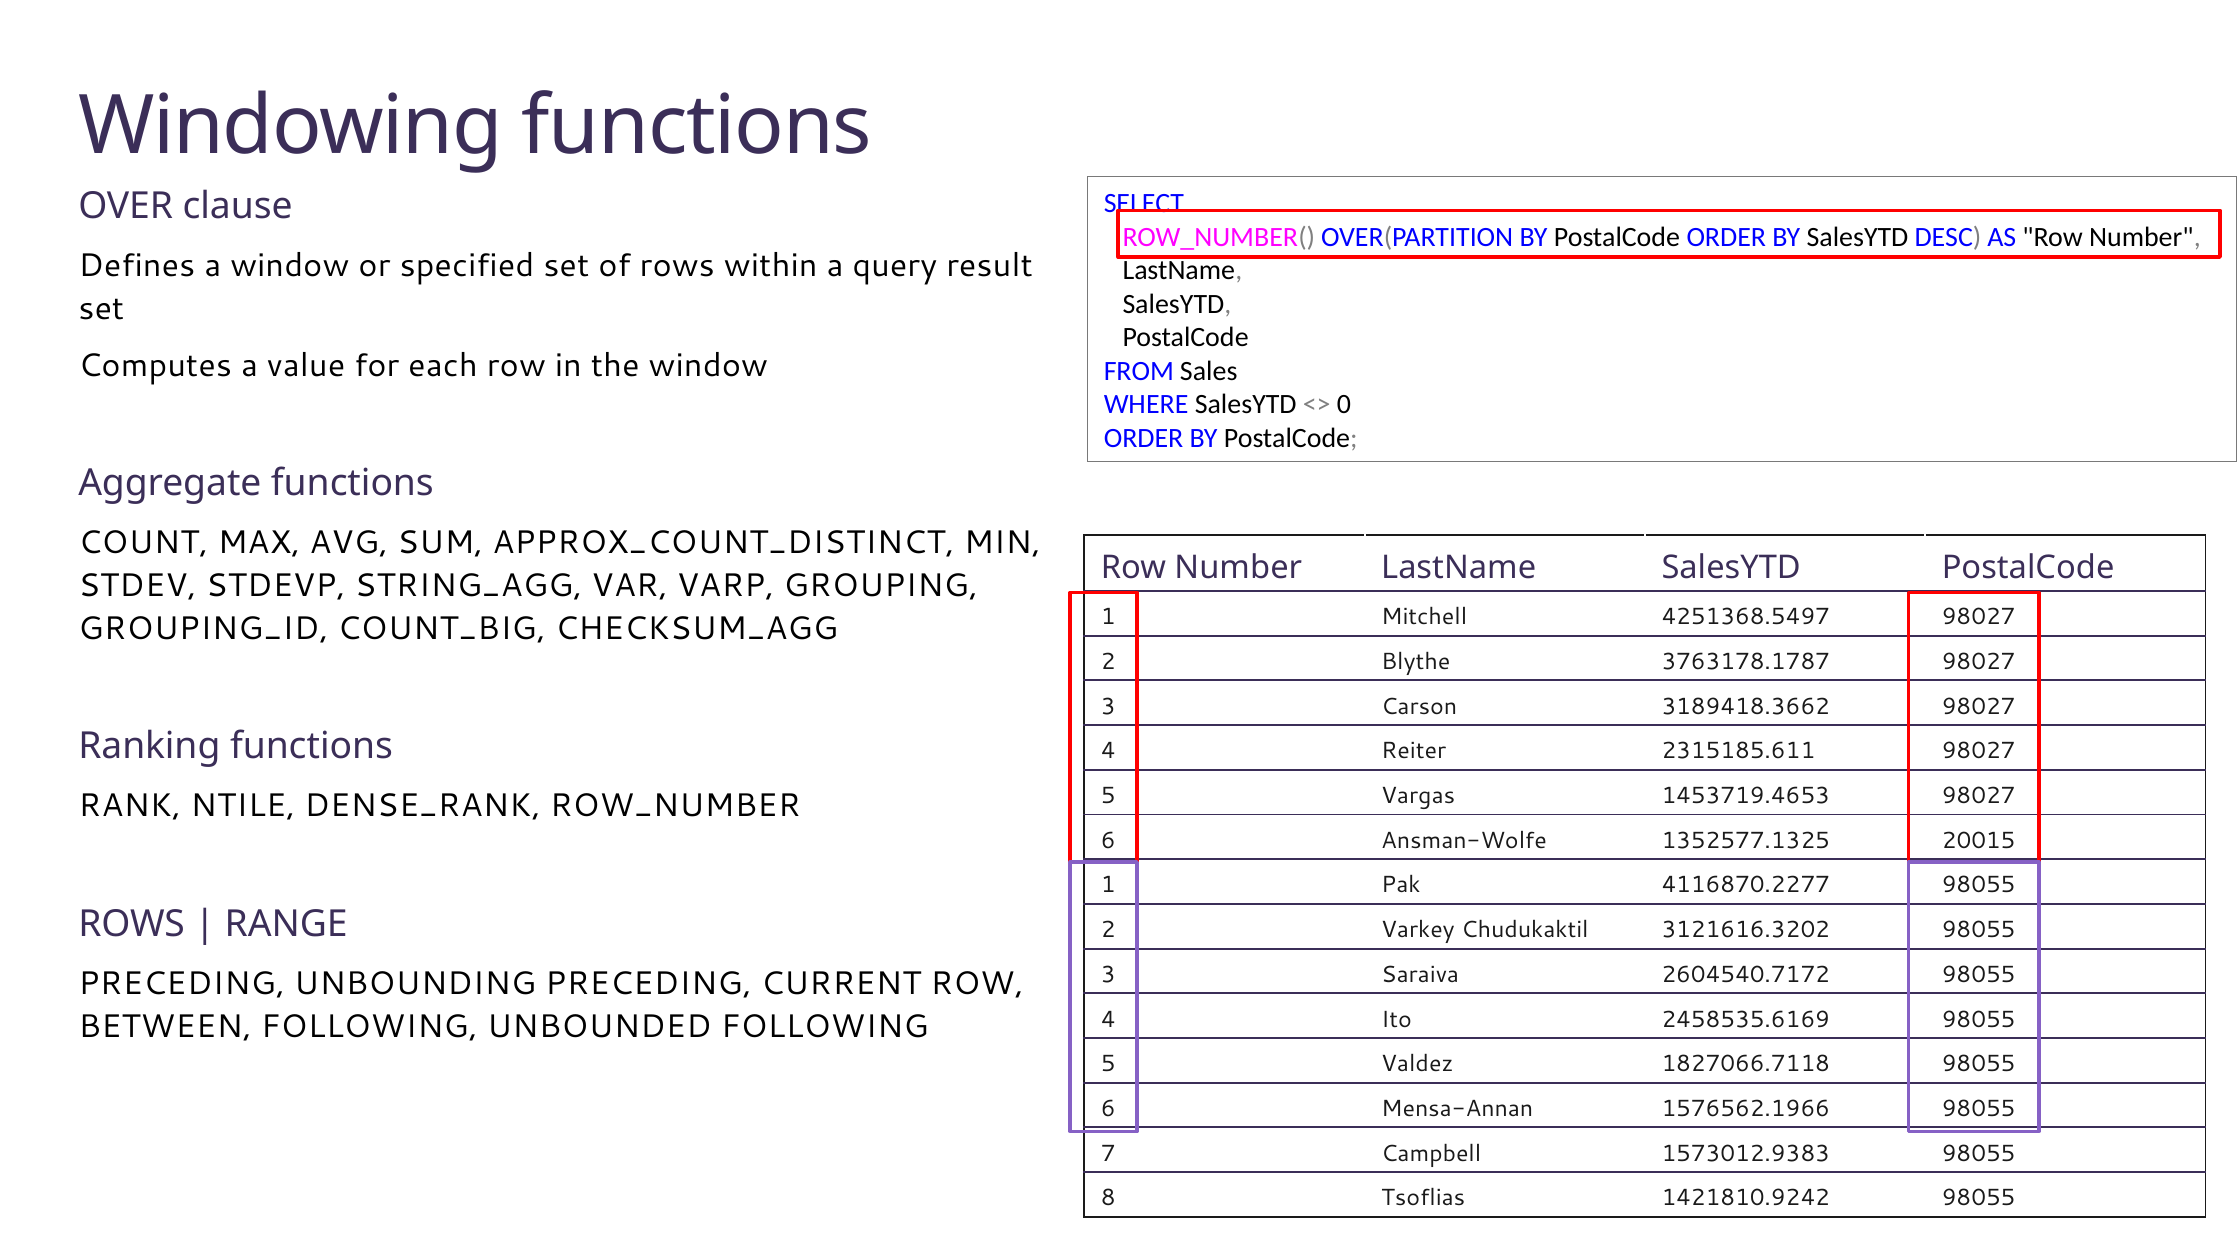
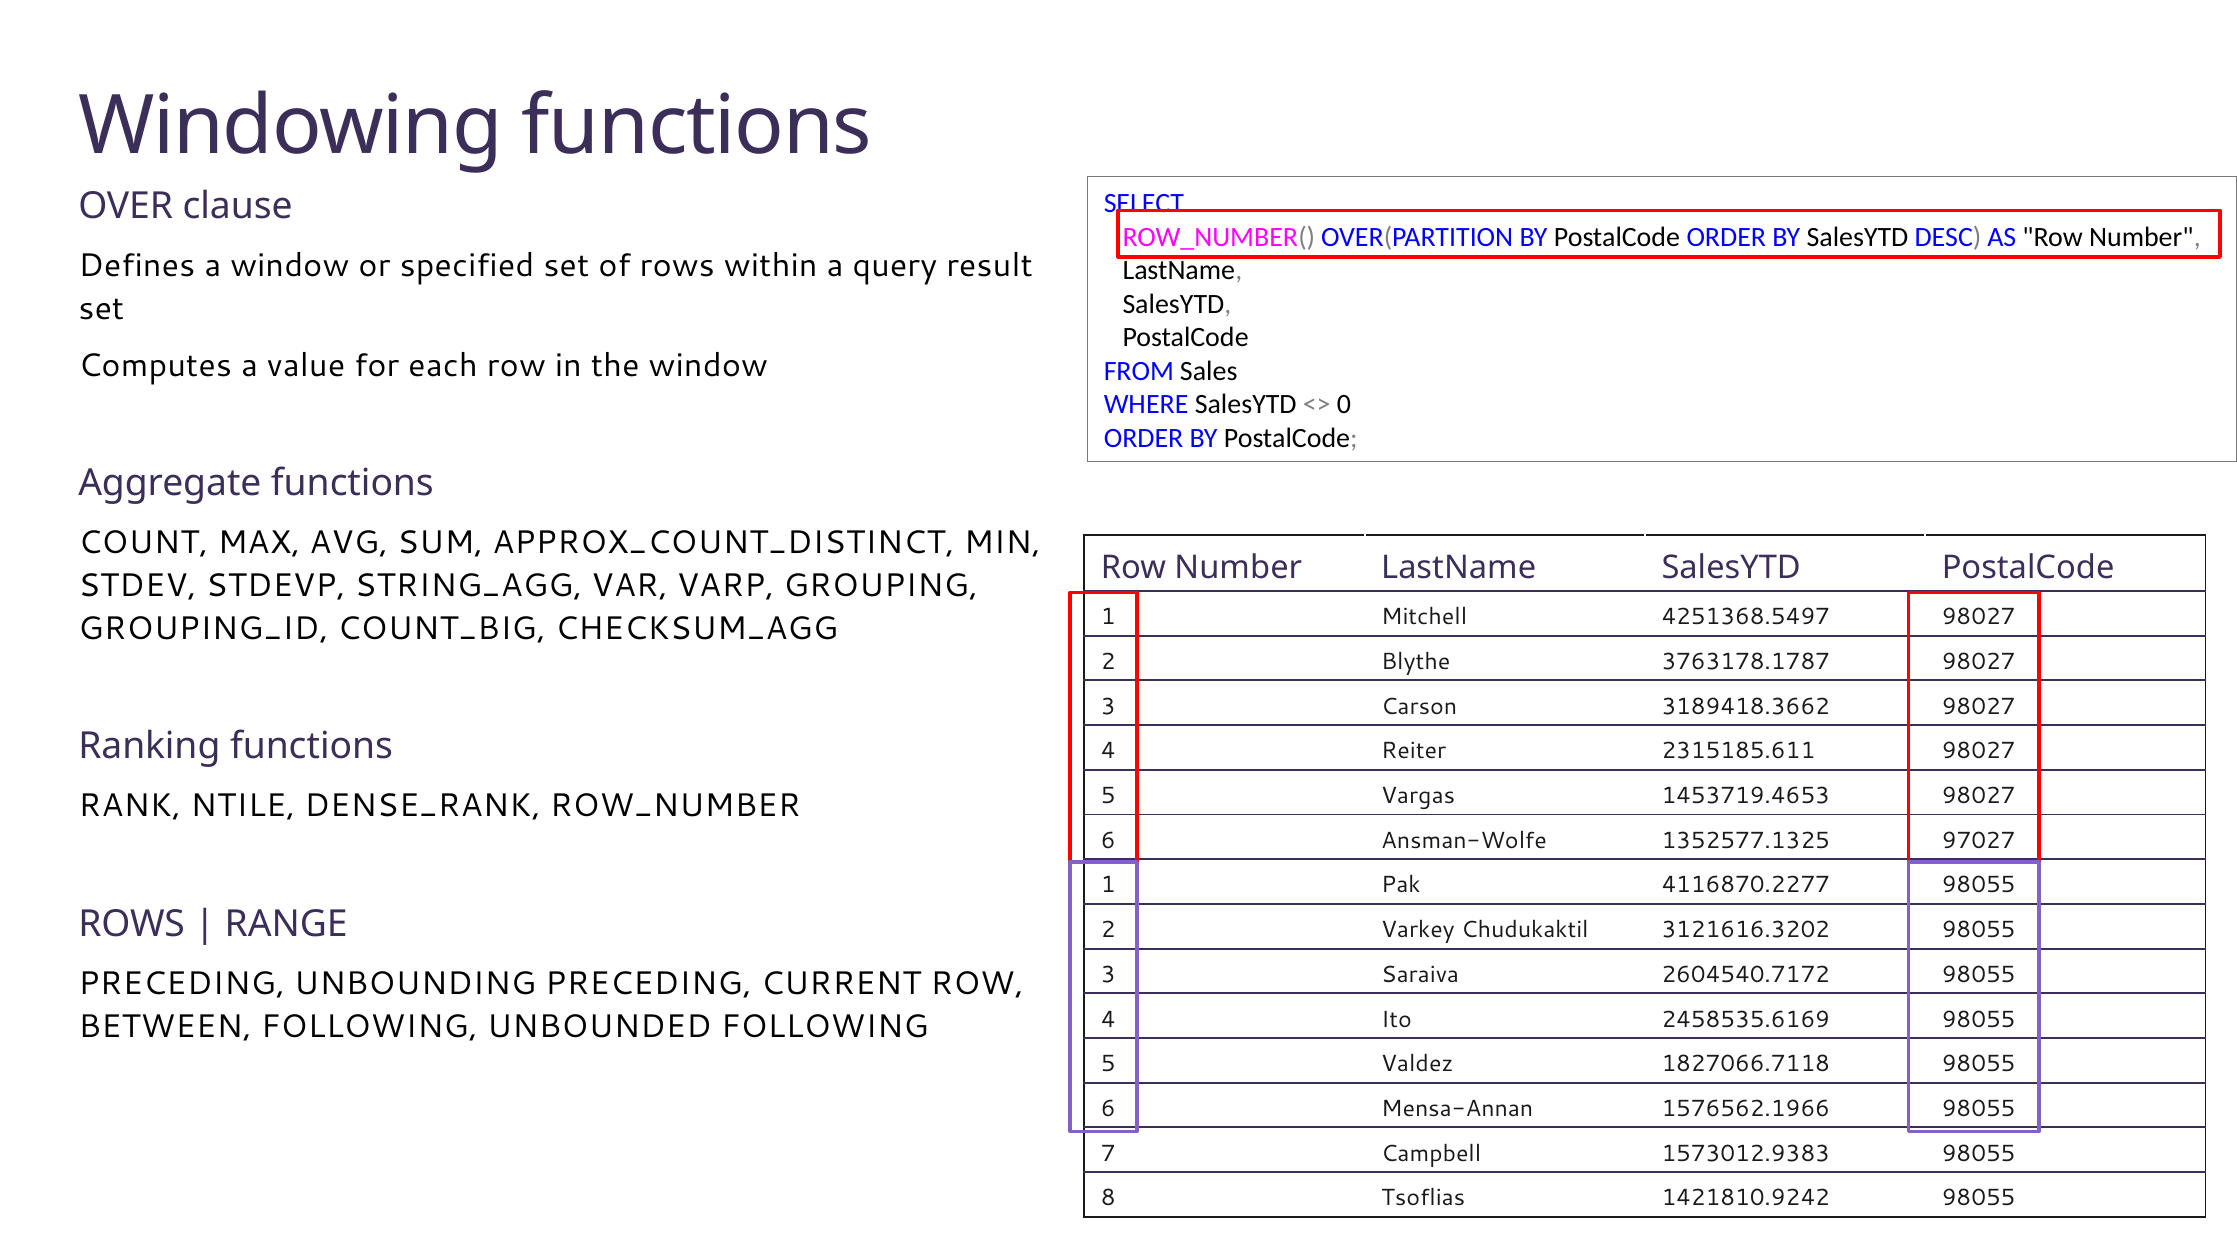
20015: 20015 -> 97027 (1979, 841)
